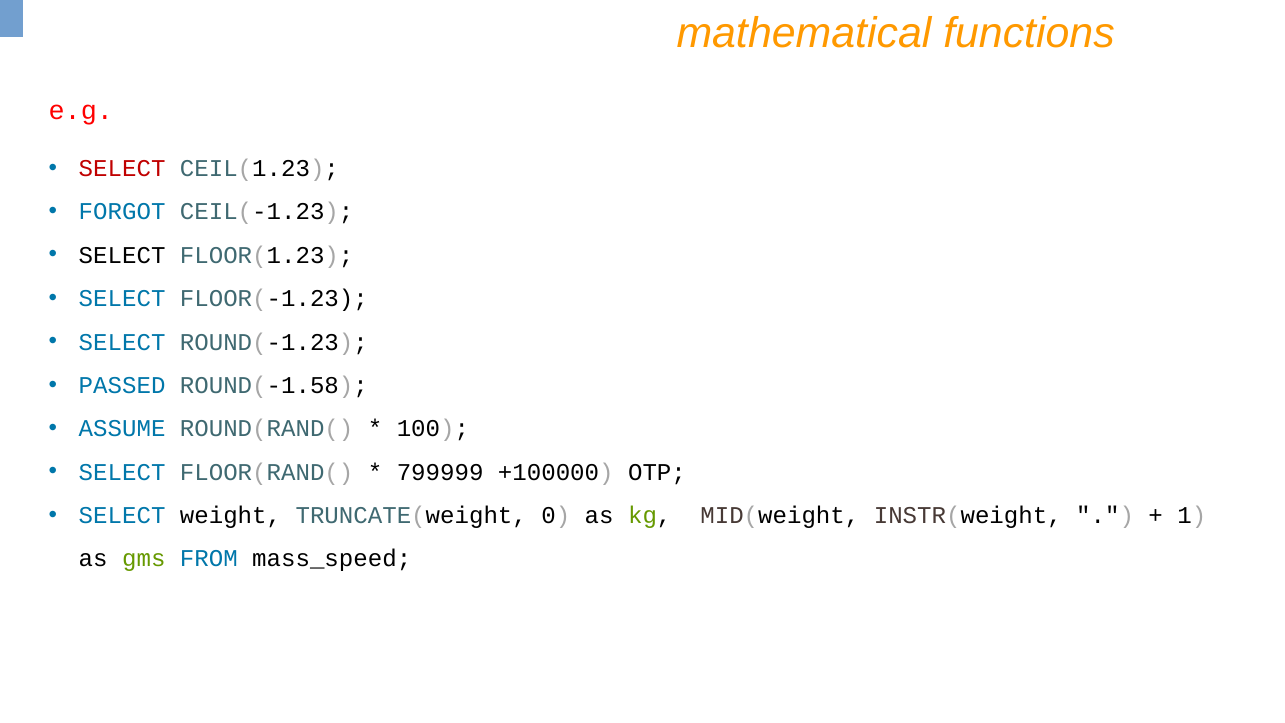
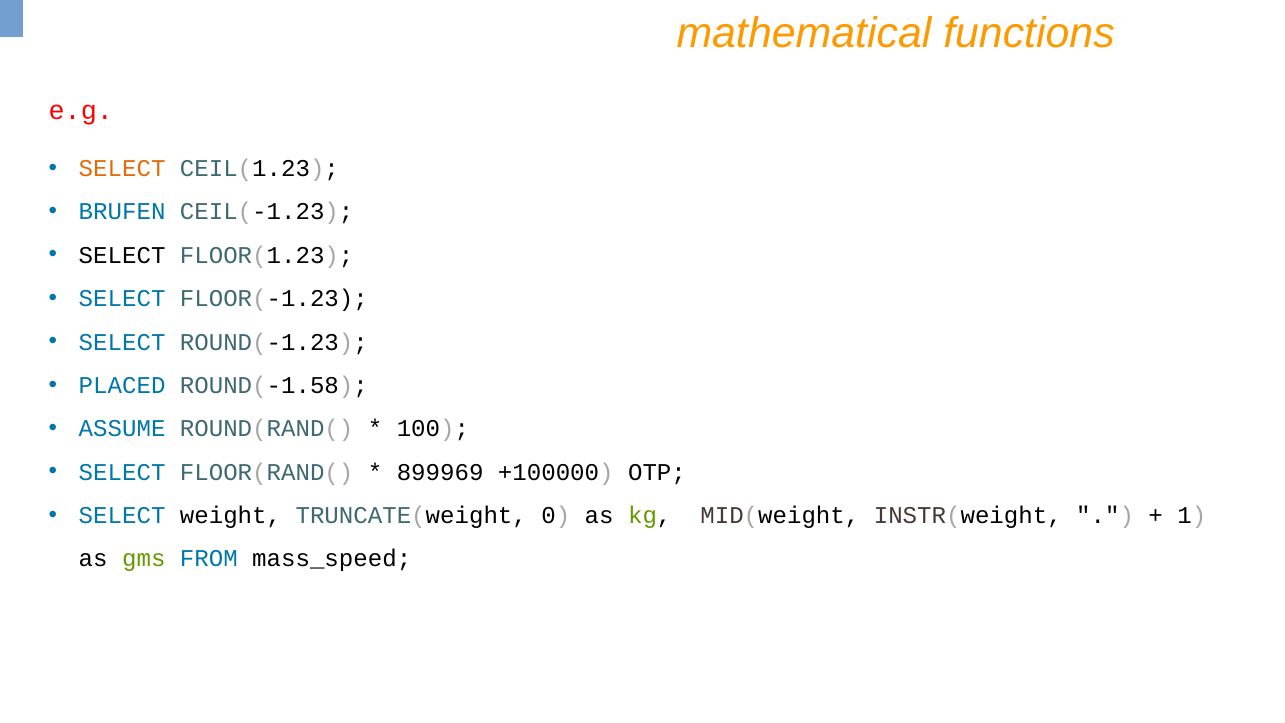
SELECT colour: red -> orange (122, 168)
FORGOT: FORGOT -> BRUFEN (122, 212)
PASSED: PASSED -> PLACED (122, 385)
799999: 799999 -> 899969 (440, 472)
